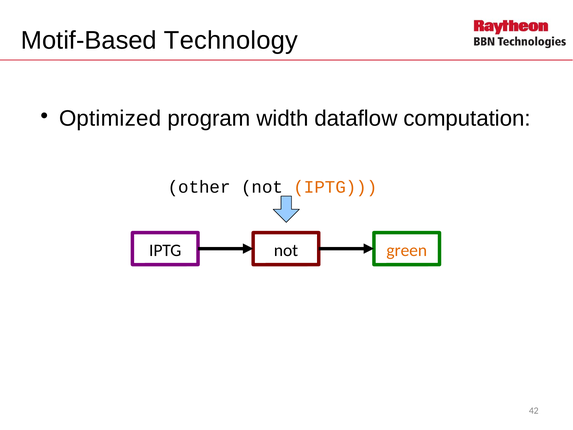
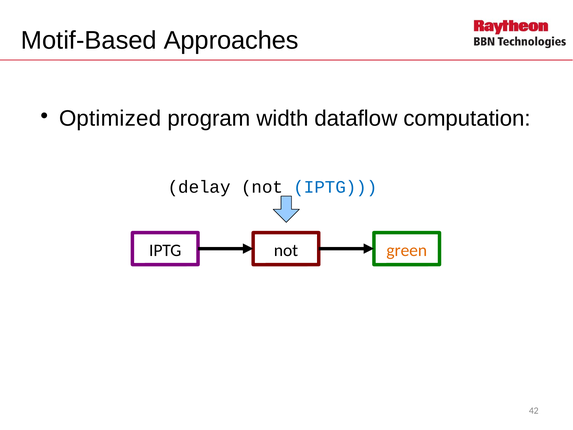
Technology: Technology -> Approaches (231, 40)
other: other -> delay (199, 187)
IPTG colour: orange -> blue (335, 187)
